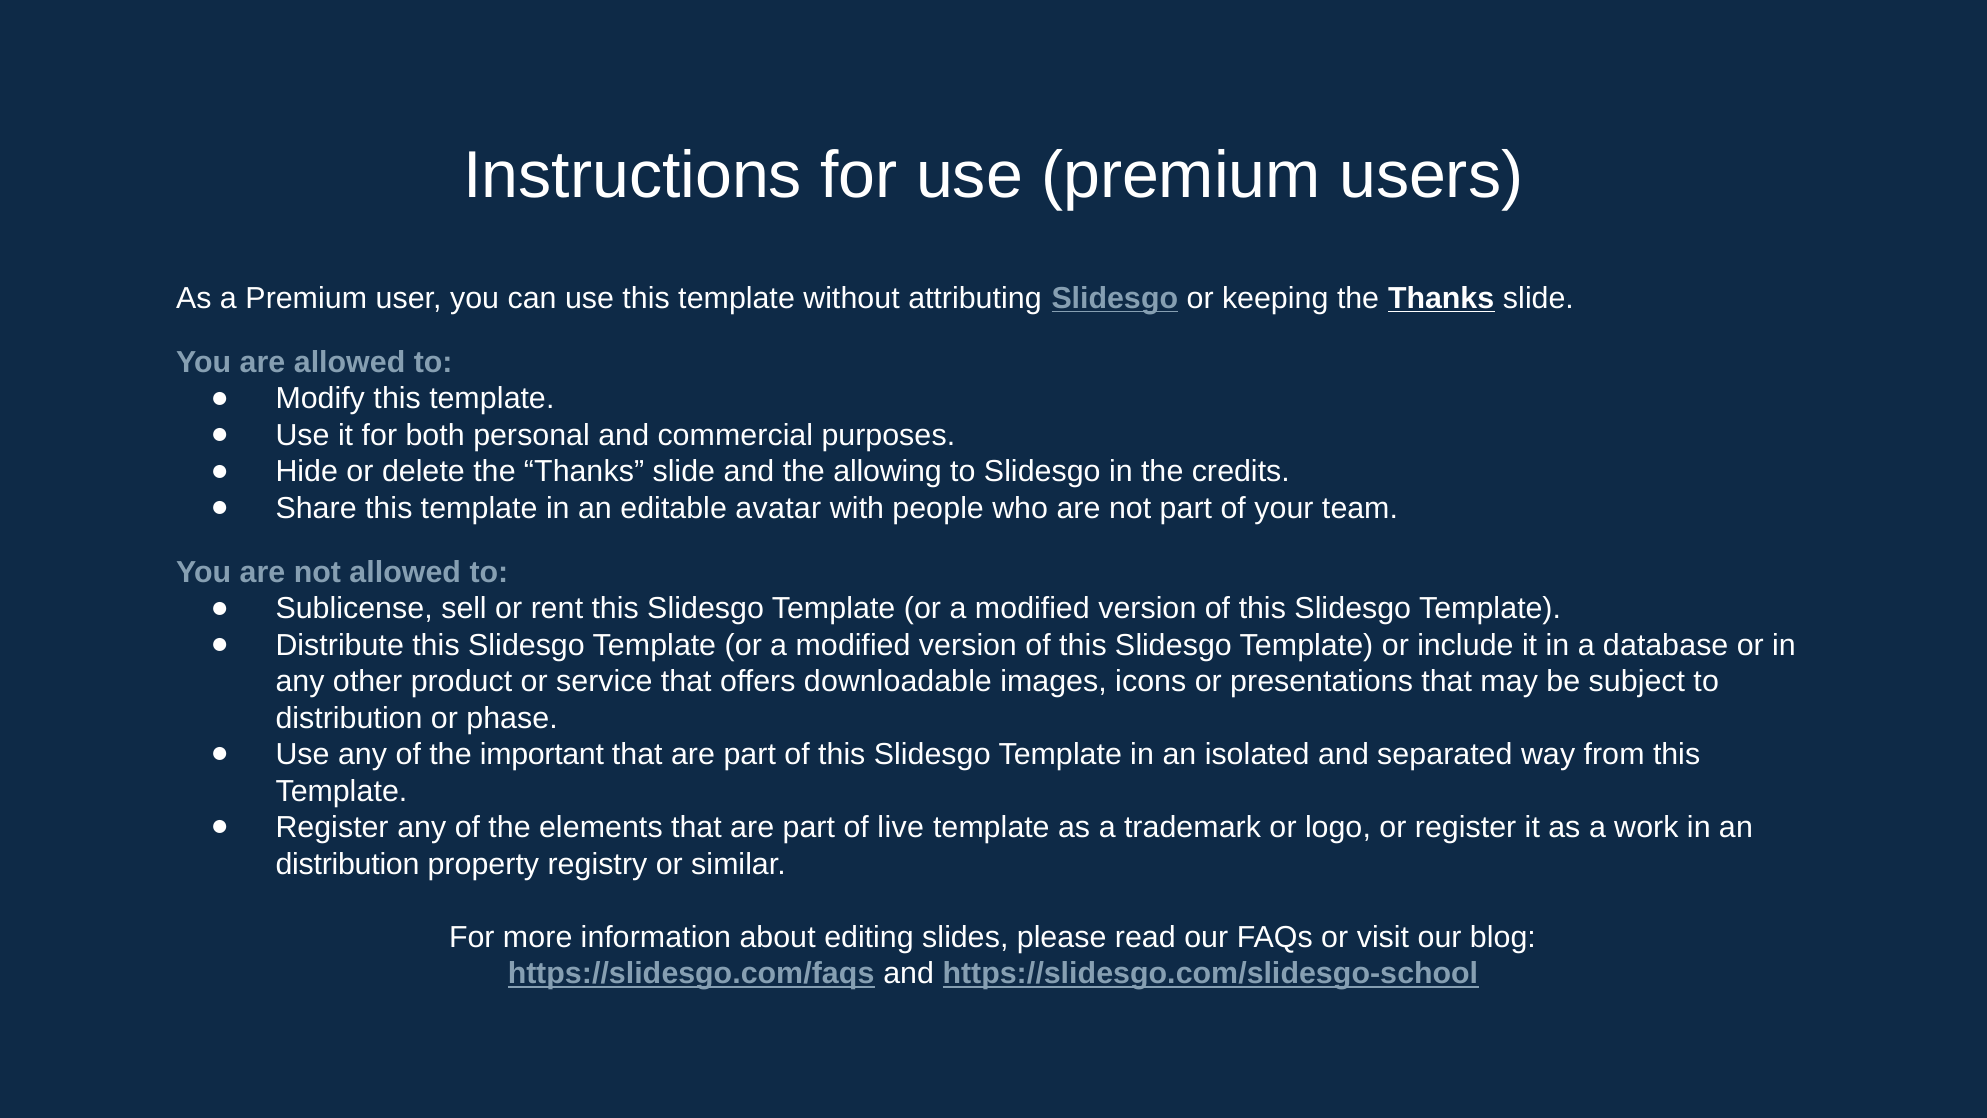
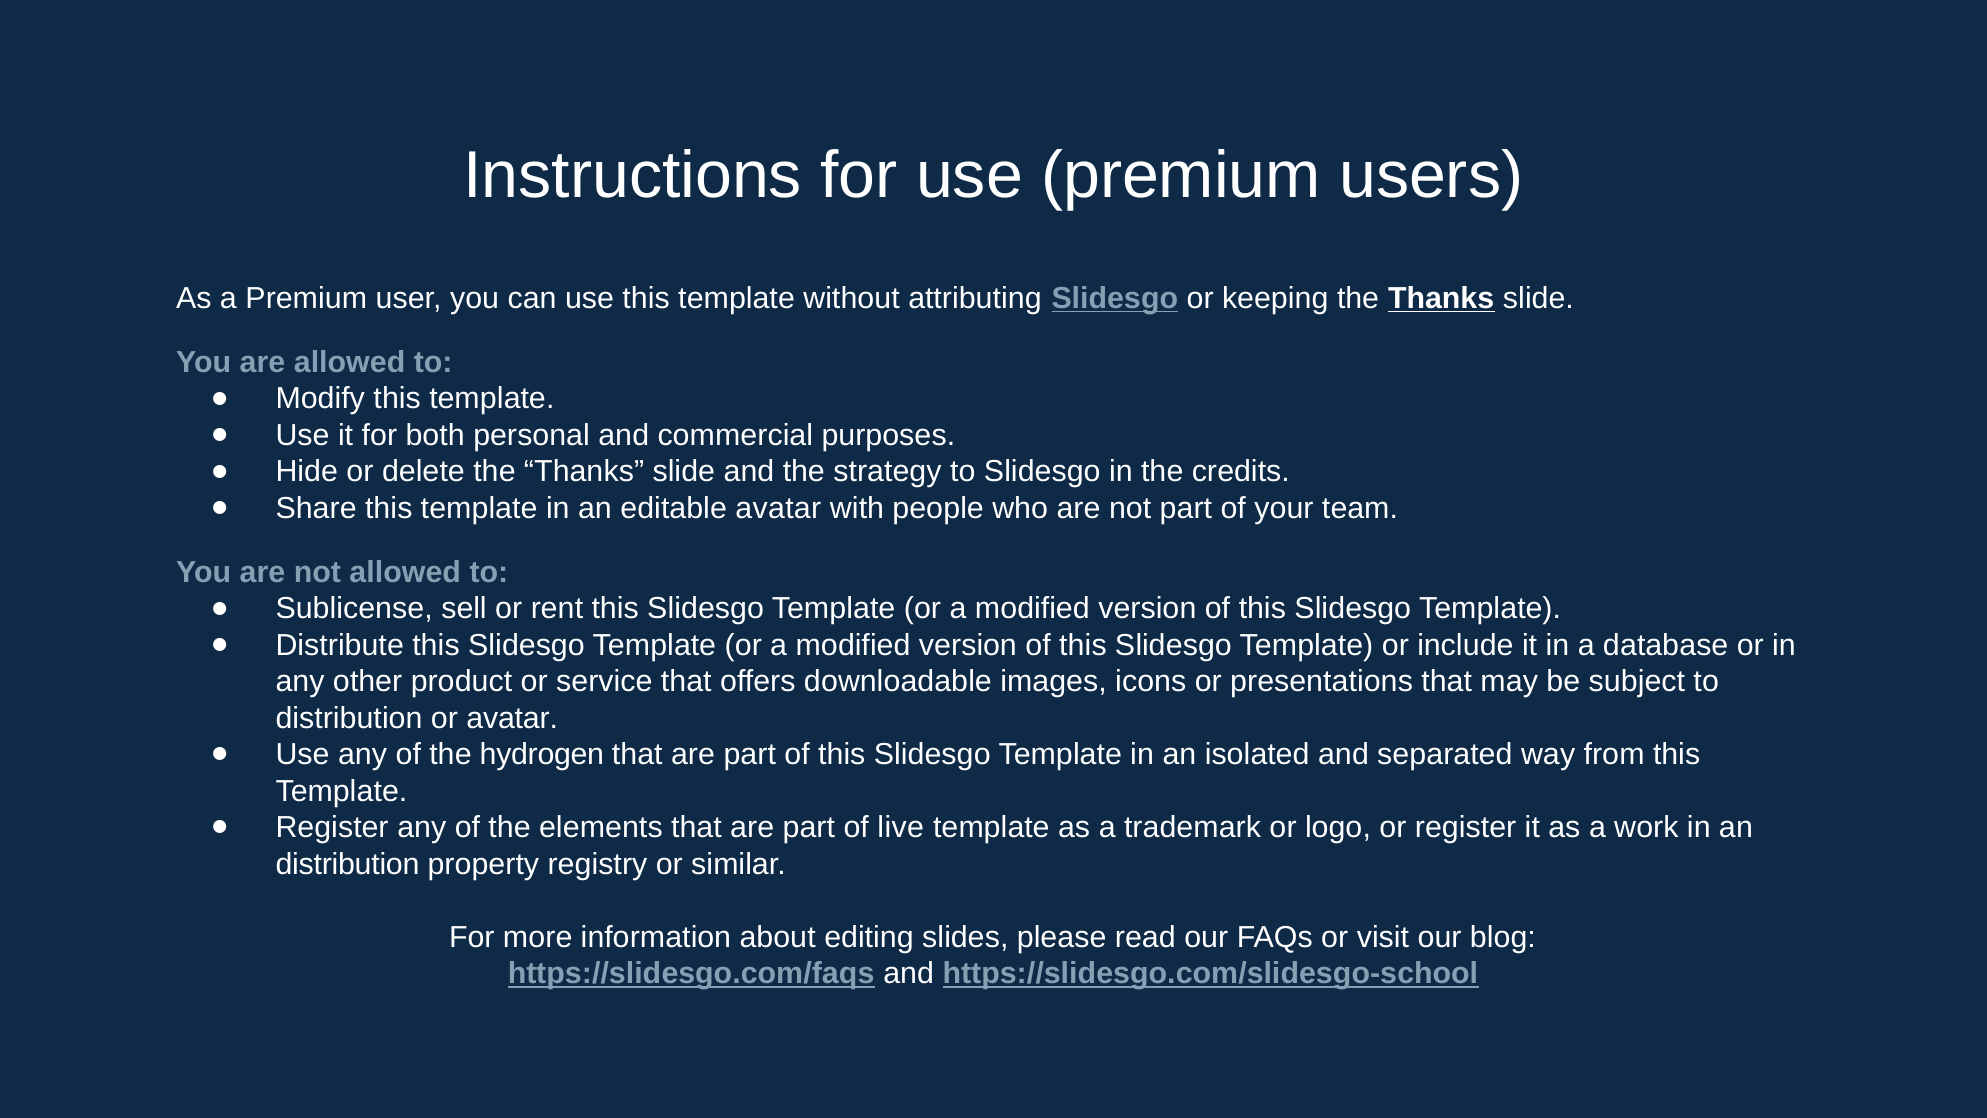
allowing: allowing -> strategy (888, 472)
or phase: phase -> avatar (512, 718)
important: important -> hydrogen (542, 755)
